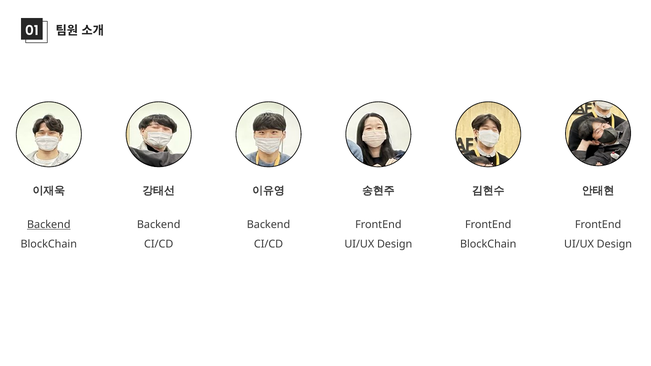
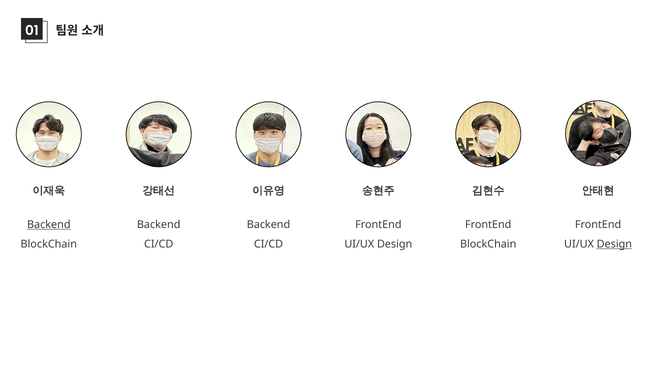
Design underline: none -> present (614, 244)
